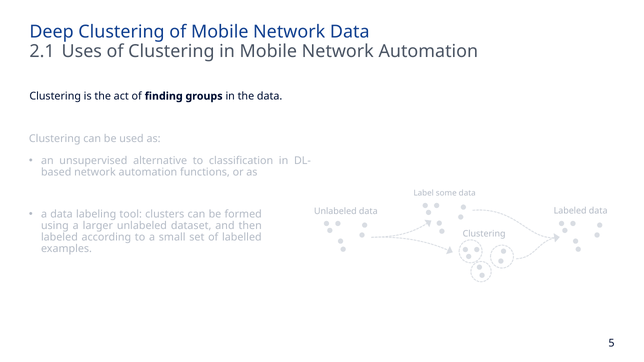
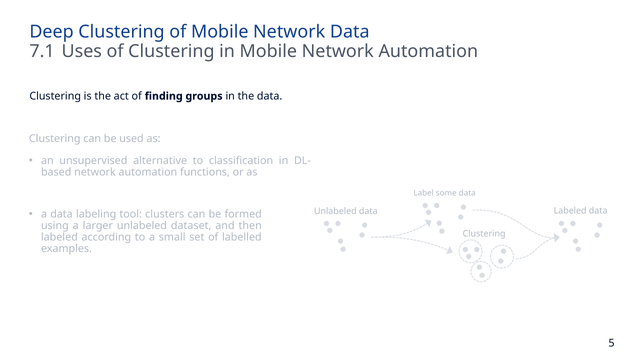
2.1: 2.1 -> 7.1 (42, 51)
